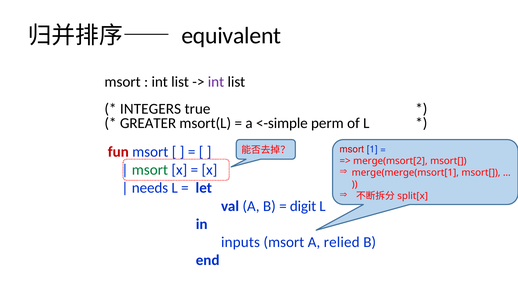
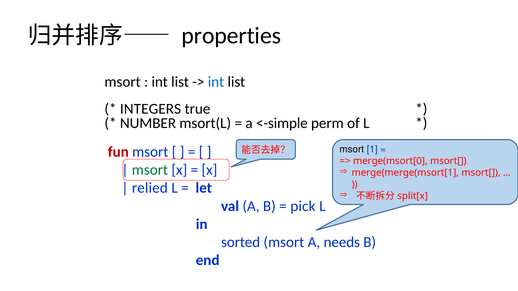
equivalent: equivalent -> properties (231, 36)
int colour: purple -> blue (216, 82)
GREATER: GREATER -> NUMBER (148, 123)
msort colour: red -> black (352, 150)
merge(msort[2: merge(msort[2 -> merge(msort[0 (390, 161)
needs: needs -> relied (150, 188)
digit: digit -> pick (303, 206)
inputs: inputs -> sorted (241, 242)
relied: relied -> needs (342, 242)
